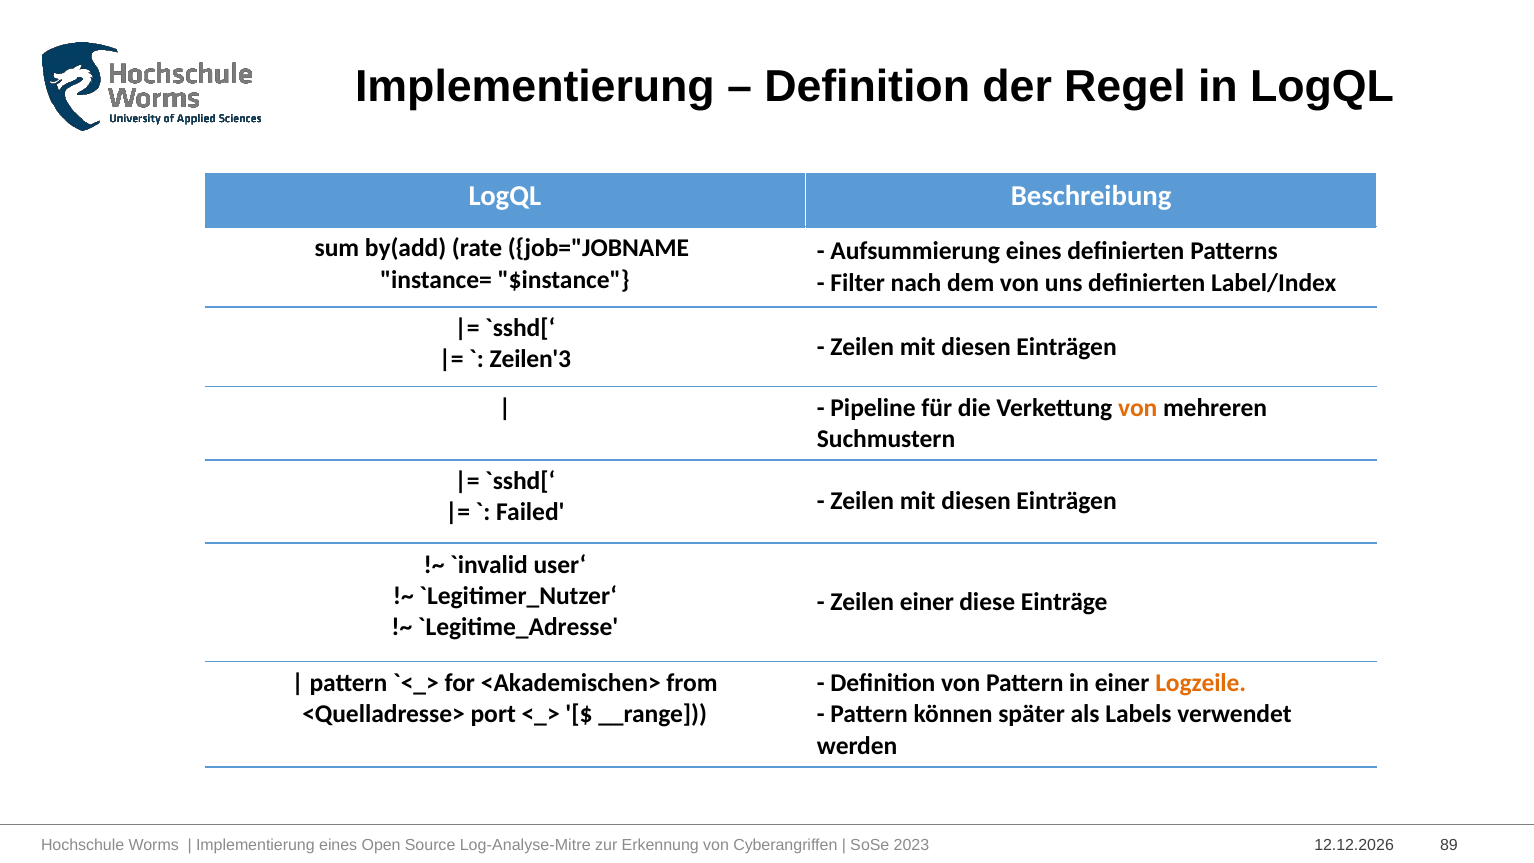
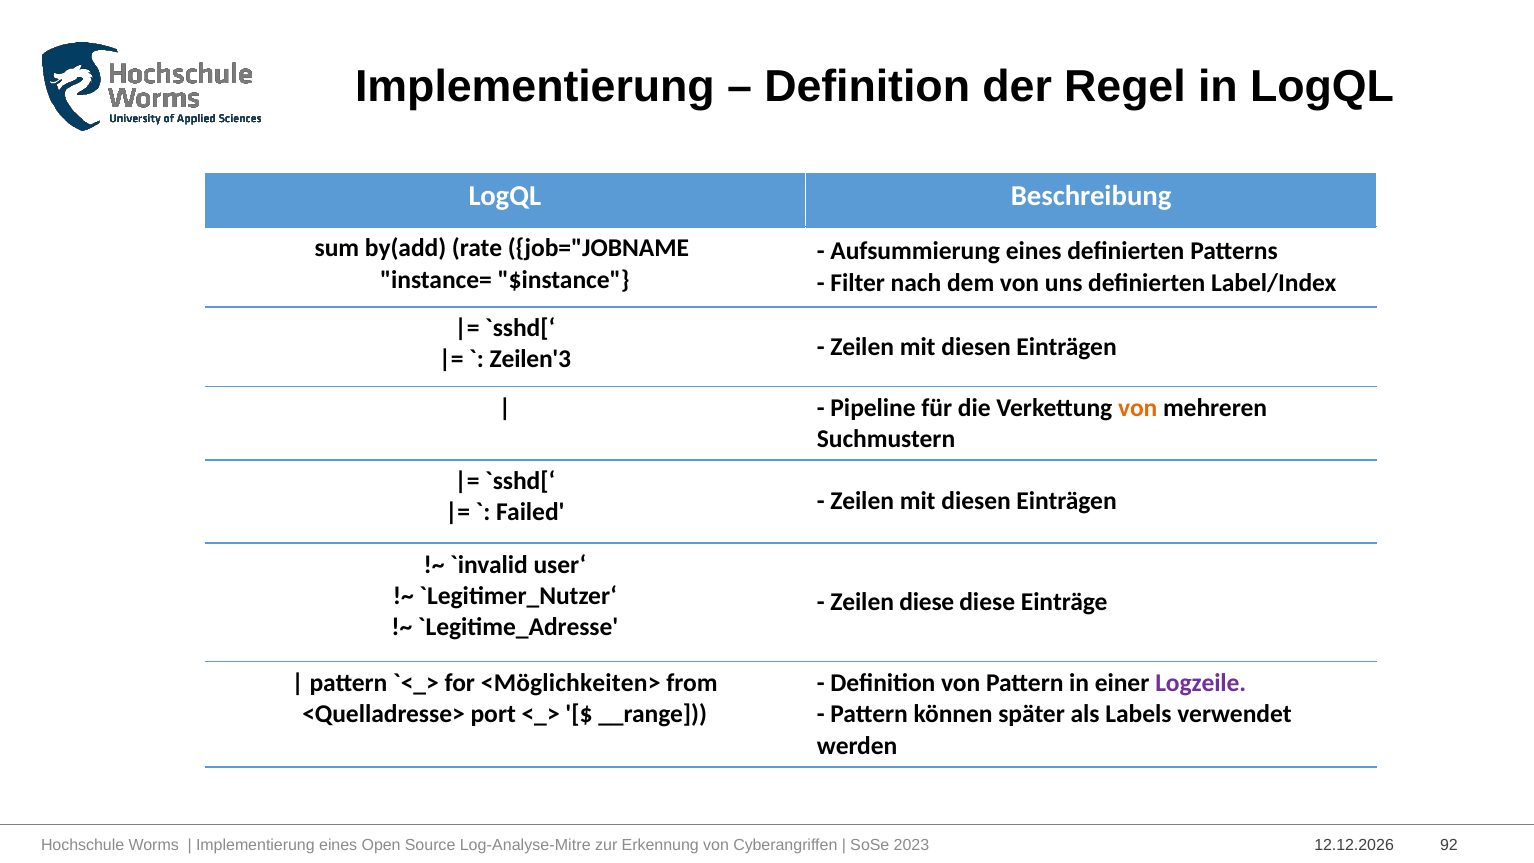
Zeilen einer: einer -> diese (927, 602)
<Akademischen>: <Akademischen> -> <Möglichkeiten> (571, 683)
Logzeile colour: orange -> purple (1201, 683)
89: 89 -> 92 (1449, 845)
